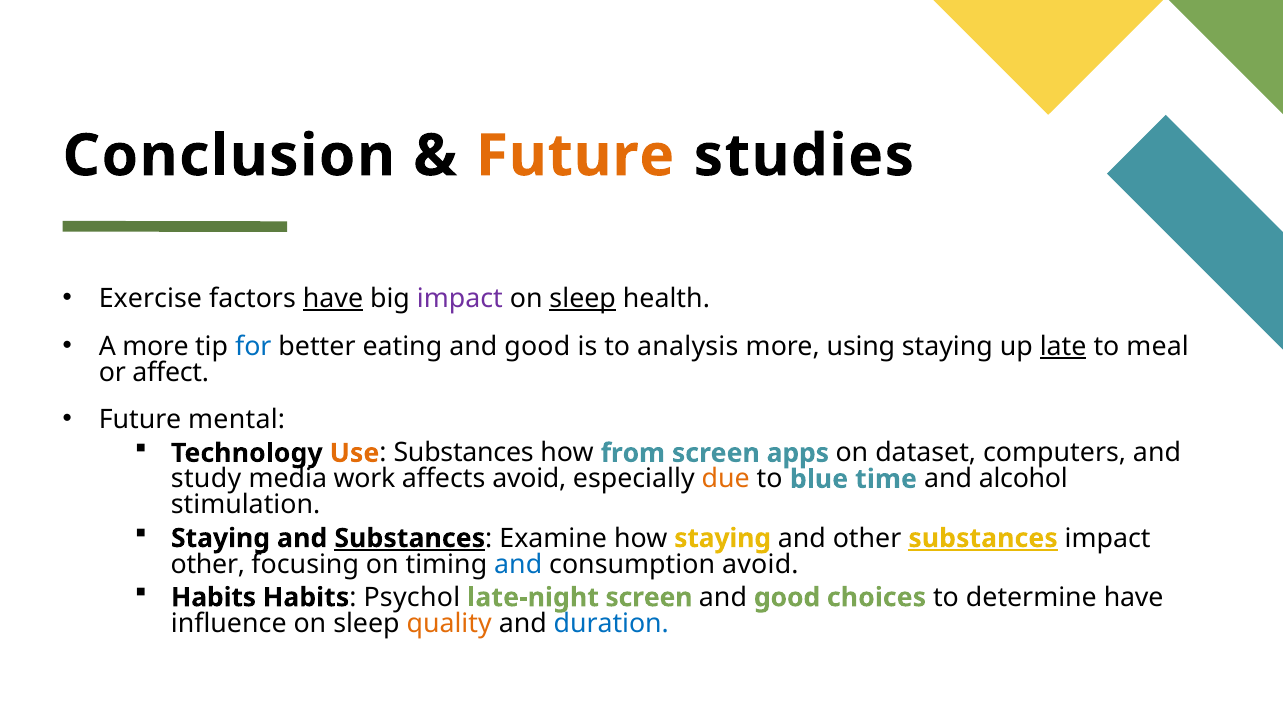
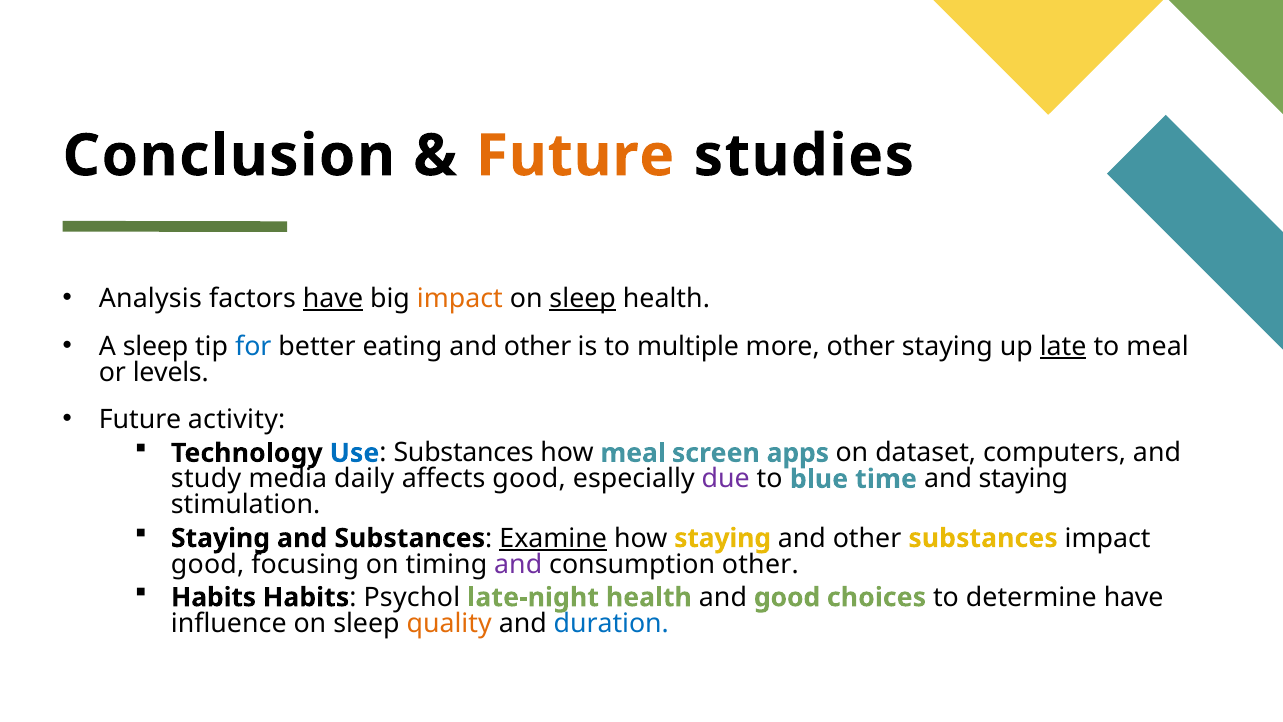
Exercise: Exercise -> Analysis (150, 298)
impact colour: purple -> orange (460, 298)
A more: more -> sleep (156, 346)
good: good -> other (538, 346)
analysis: analysis -> multiple (688, 346)
more using: using -> other (861, 346)
affect: affect -> levels (171, 372)
mental: mental -> activity (237, 420)
Use colour: orange -> blue (354, 453)
how from: from -> meal (633, 453)
work: work -> daily (364, 479)
affects avoid: avoid -> good (529, 479)
due colour: orange -> purple (726, 479)
and alcohol: alcohol -> staying (1023, 479)
Substances underline: present -> none (410, 538)
Examine underline: none -> present (553, 538)
substances underline: present -> none (983, 538)
other: other -> good (208, 564)
and colour: blue -> purple (518, 564)
consumption avoid: avoid -> other (760, 564)
late-night screen: screen -> health (649, 597)
